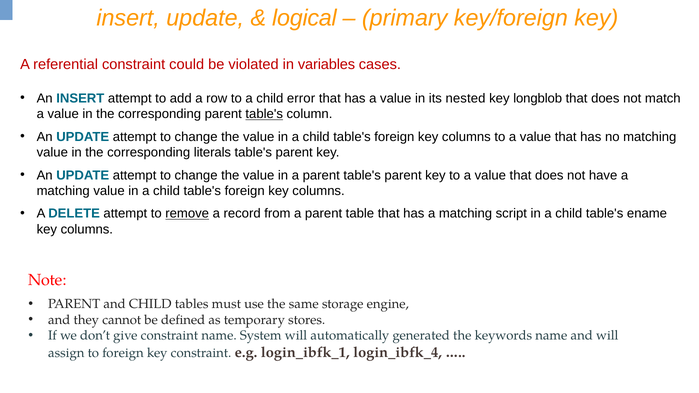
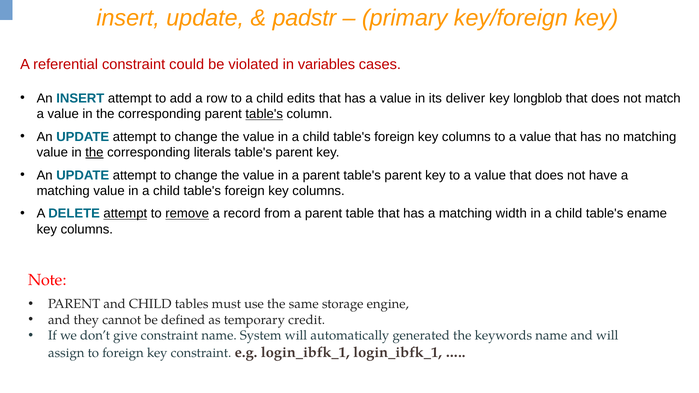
logical: logical -> padstr (304, 18)
error: error -> edits (301, 98)
nested: nested -> deliver (465, 98)
the underline: none -> present (94, 153)
attempt underline: none -> present (125, 214)
script: script -> width (511, 214)
stores: stores -> credit (307, 320)
login_ibfk_1 login_ibfk_4: login_ibfk_4 -> login_ibfk_1 (398, 352)
